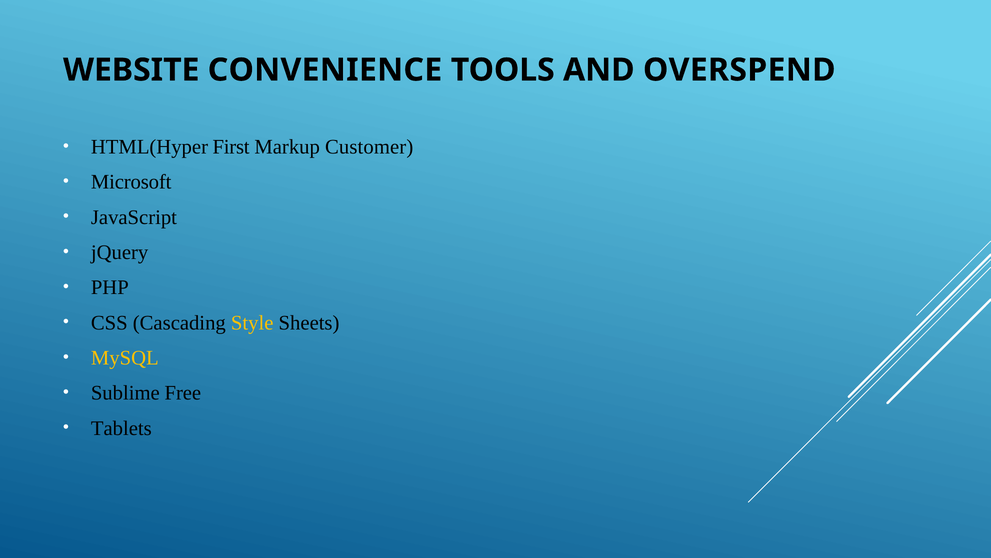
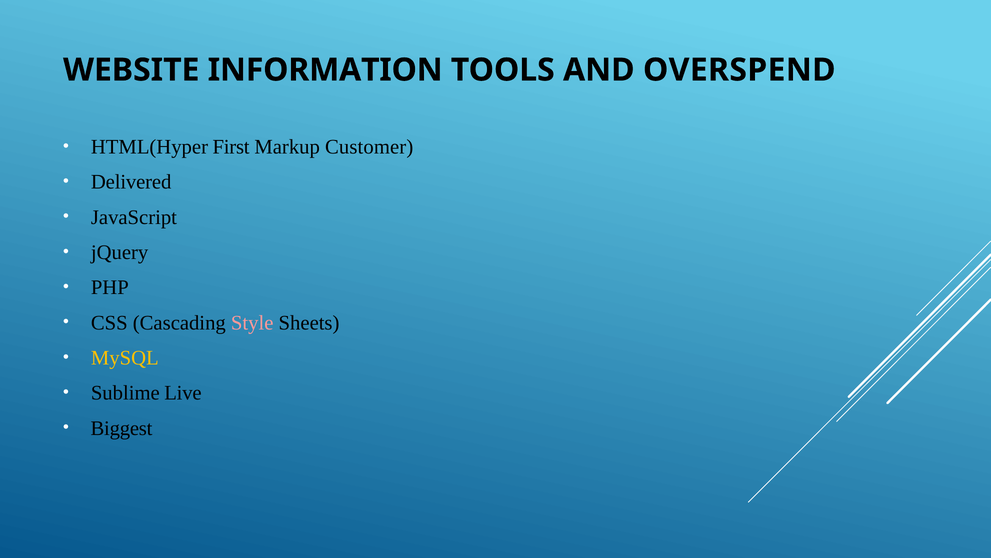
CONVENIENCE: CONVENIENCE -> INFORMATION (325, 70)
Microsoft: Microsoft -> Delivered (131, 182)
Style colour: yellow -> pink (252, 322)
Free: Free -> Live (183, 393)
Tablets: Tablets -> Biggest (121, 428)
